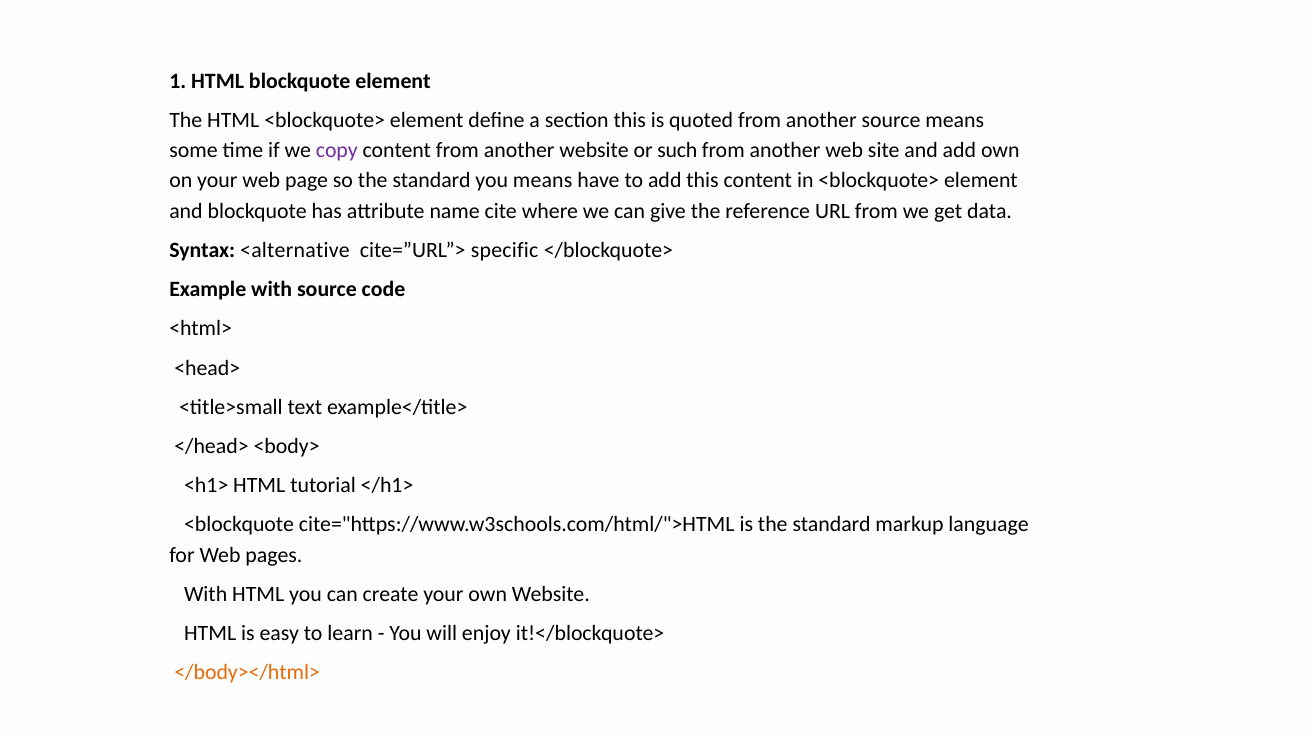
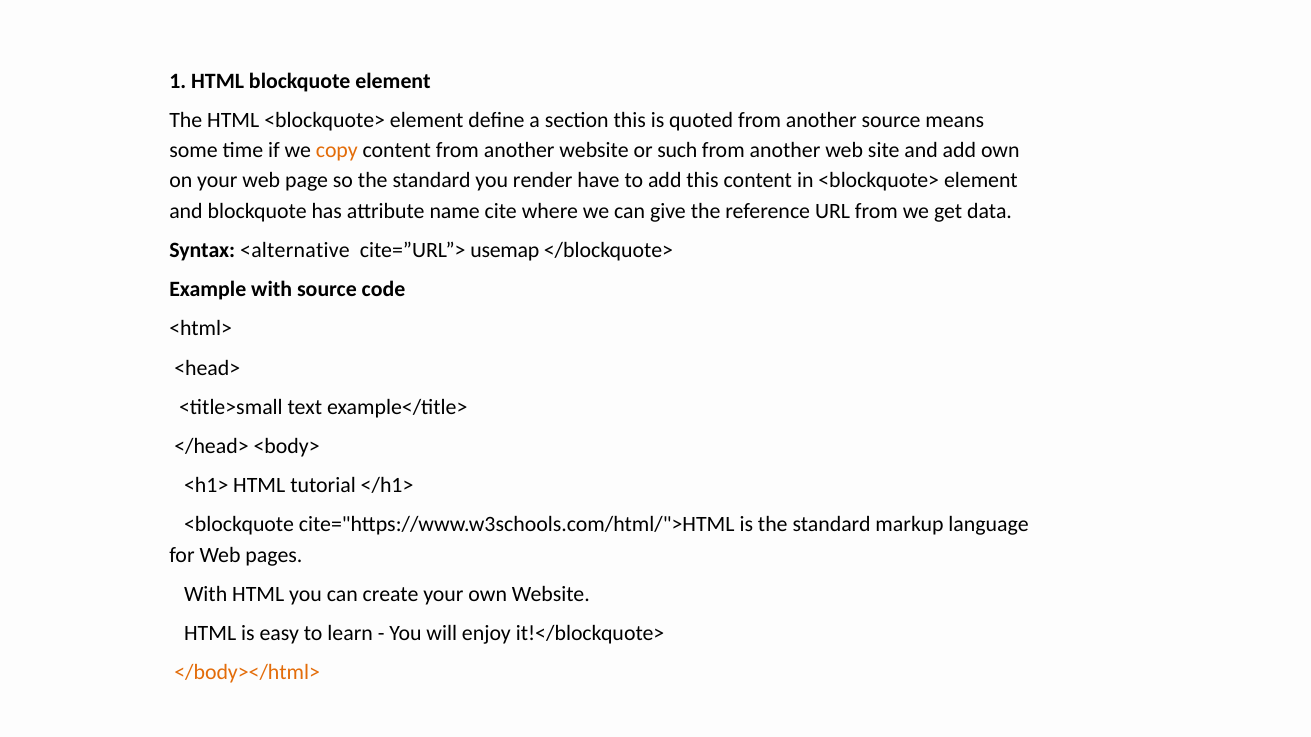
copy colour: purple -> orange (337, 151)
you means: means -> render (543, 181)
specific: specific -> usemap (505, 250)
